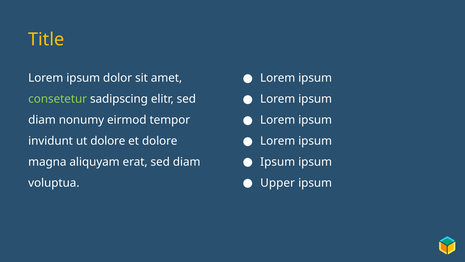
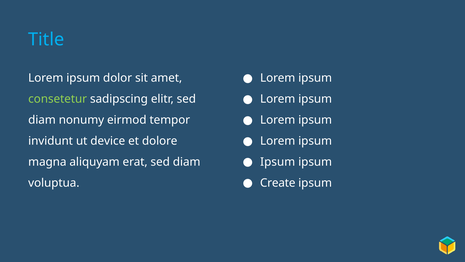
Title colour: yellow -> light blue (46, 39)
ut dolore: dolore -> device (108, 141)
Upper: Upper -> Create (278, 183)
